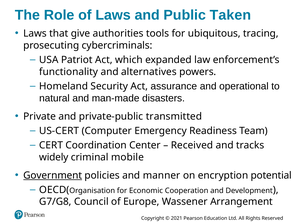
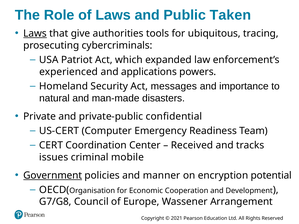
Laws underline: none -> present (35, 33)
functionality: functionality -> experienced (69, 72)
alternatives: alternatives -> applications (149, 72)
assurance: assurance -> messages (174, 86)
operational: operational -> importance (244, 86)
transmitted: transmitted -> confidential (174, 116)
widely: widely -> issues (54, 157)
